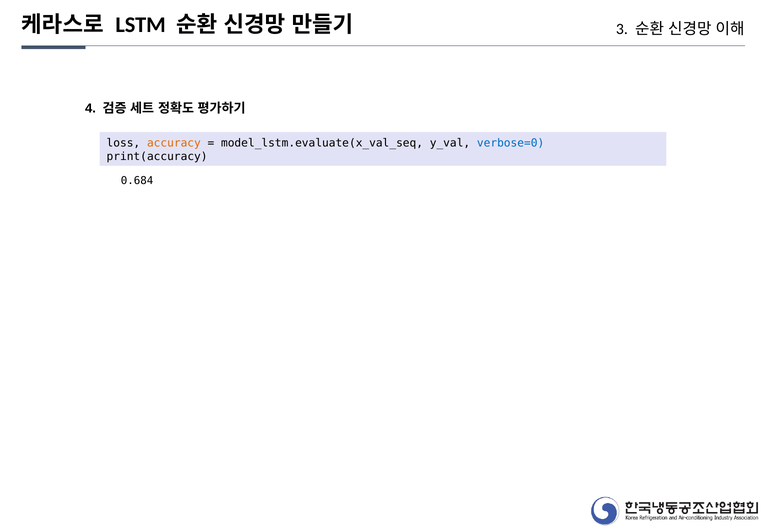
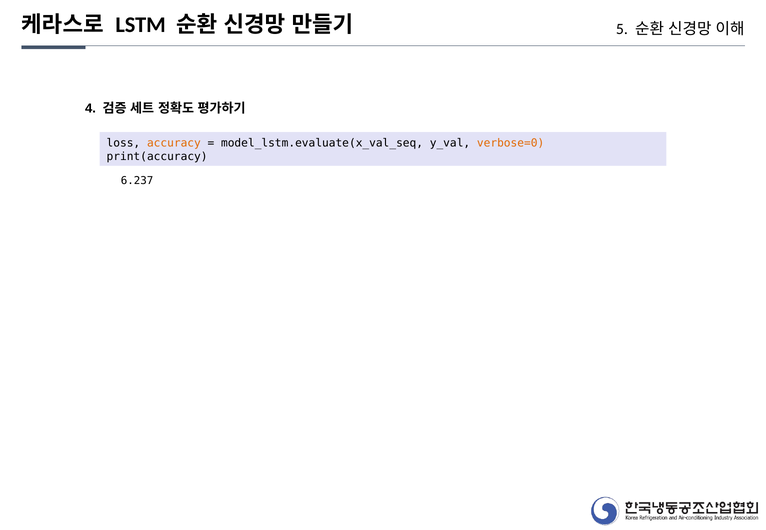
3: 3 -> 5 (622, 29)
verbose=0 colour: blue -> orange (511, 143)
0.684: 0.684 -> 6.237 (137, 181)
